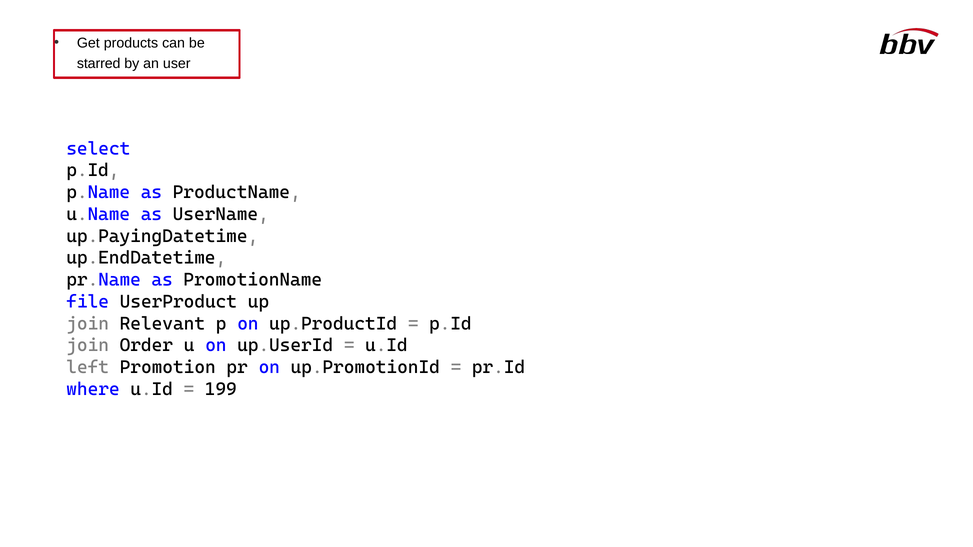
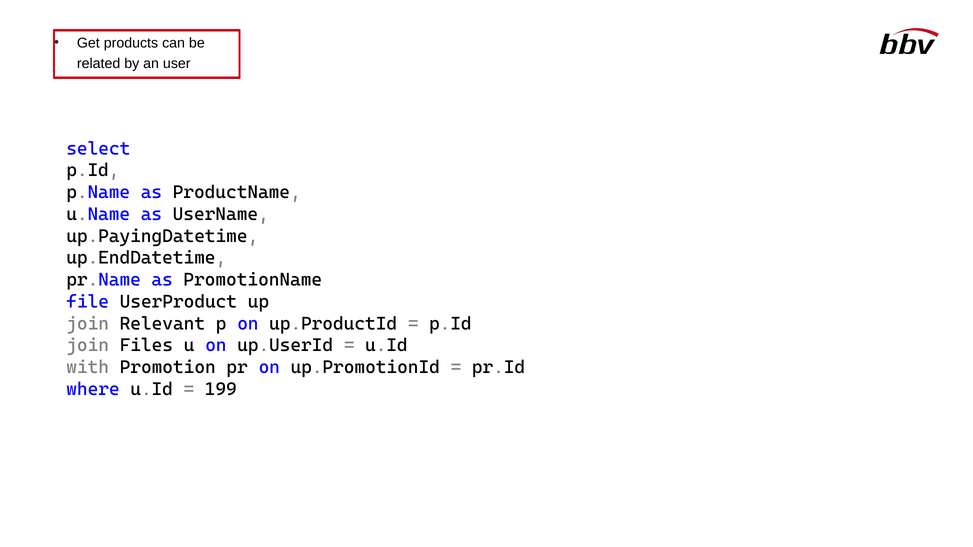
starred: starred -> related (99, 63)
Order: Order -> Files (146, 346)
left: left -> with (88, 367)
